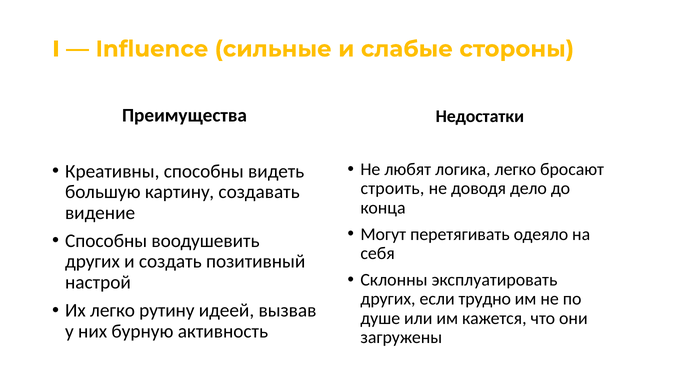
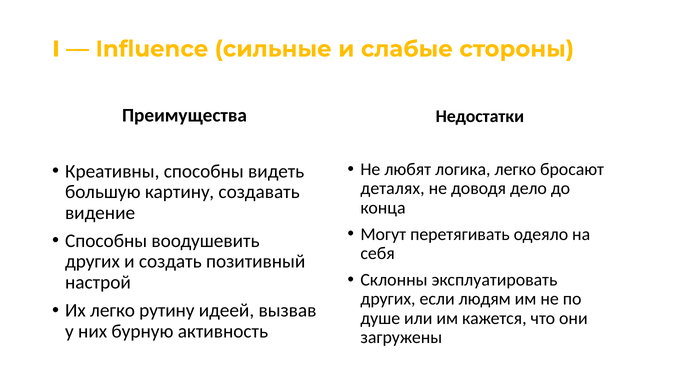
строить: строить -> деталях (393, 189)
трудно: трудно -> людям (485, 299)
